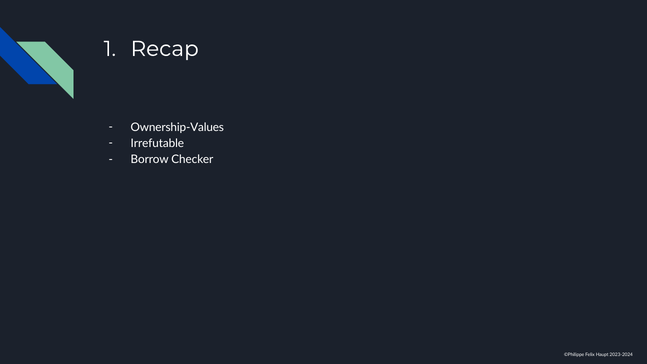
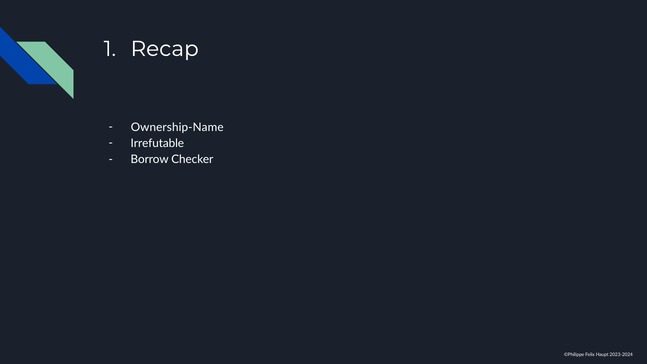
Ownership-Values: Ownership-Values -> Ownership-Name (177, 127)
